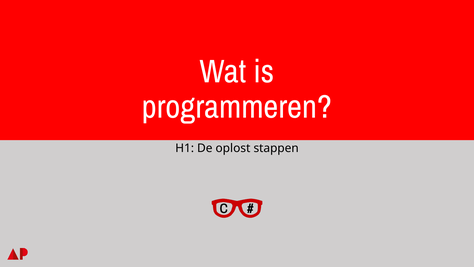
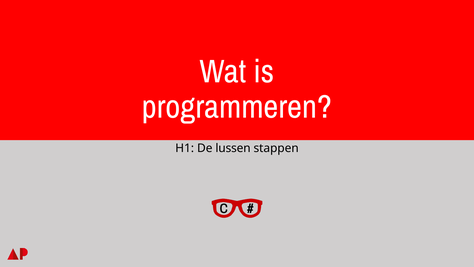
oplost: oplost -> lussen (233, 148)
